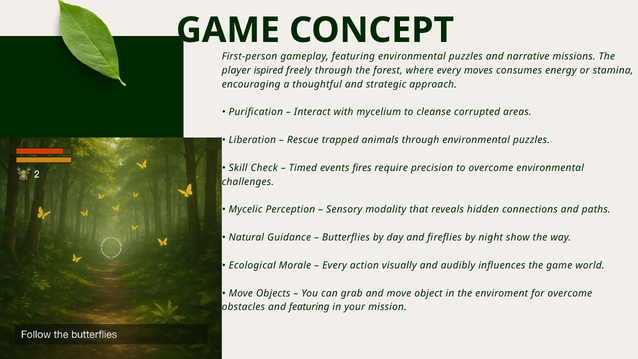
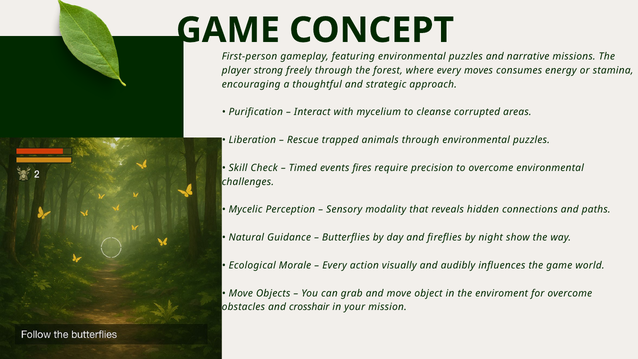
ispired: ispired -> strong (268, 70)
and featuring: featuring -> crosshair (309, 307)
